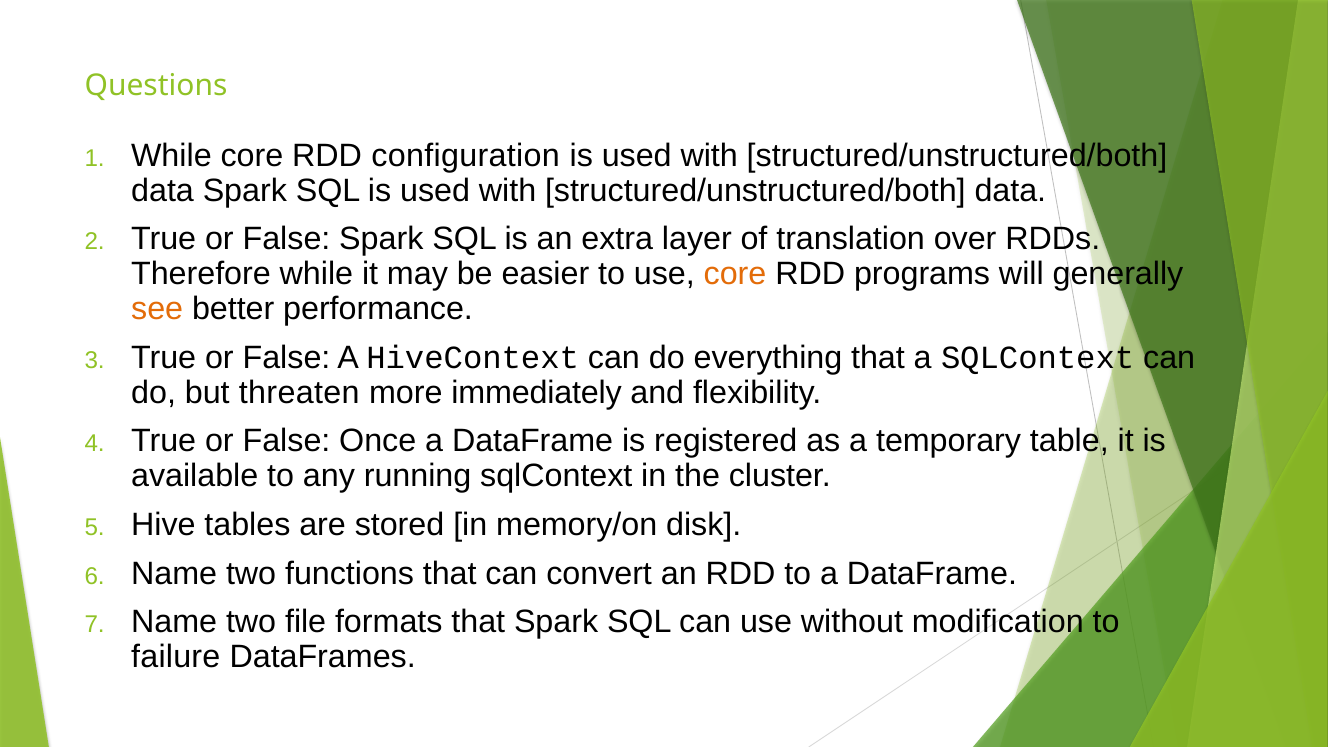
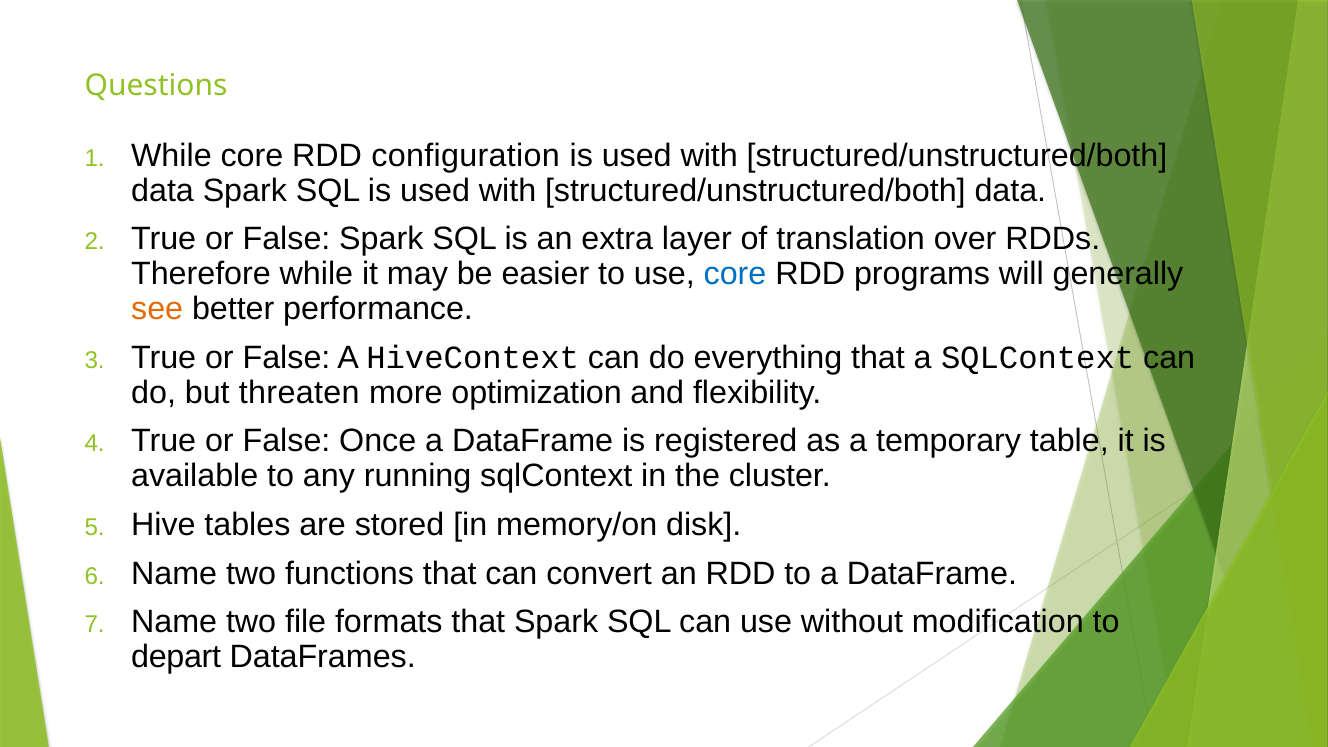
core colour: orange -> blue (735, 274)
immediately: immediately -> optimization (537, 393)
failure: failure -> depart (176, 657)
